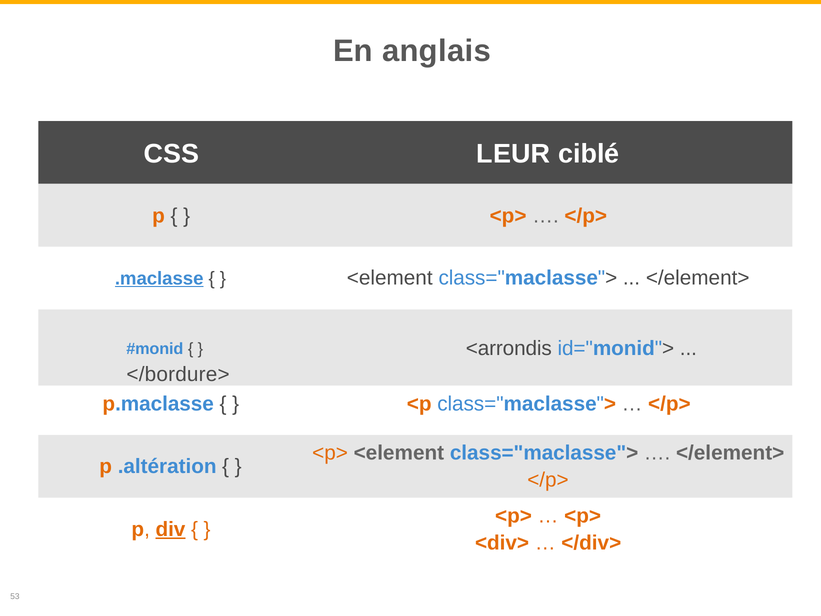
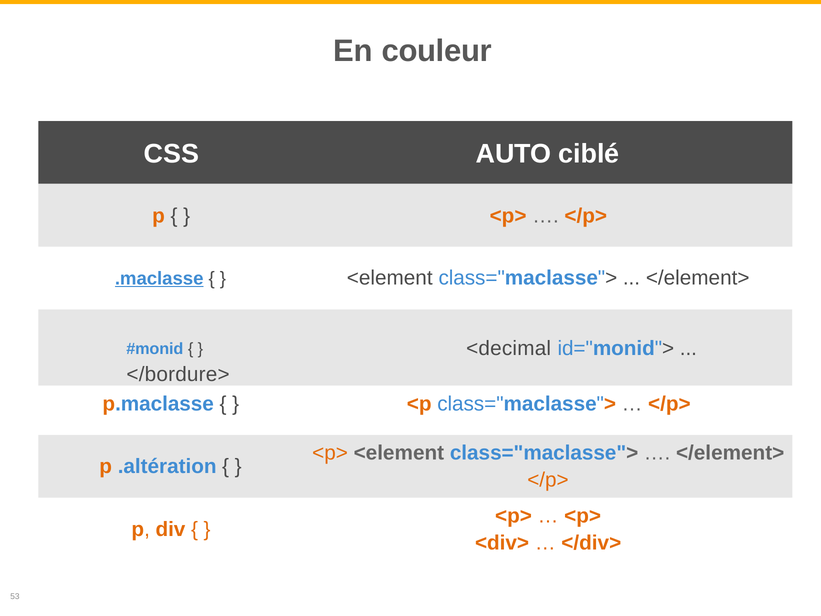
anglais: anglais -> couleur (437, 51)
LEUR: LEUR -> AUTO (514, 154)
<arrondis: <arrondis -> <decimal (509, 348)
div underline: present -> none (170, 529)
